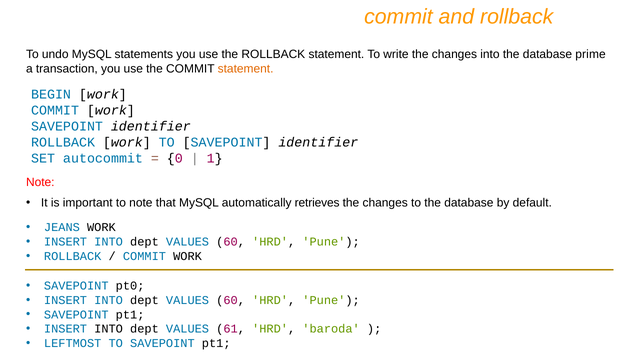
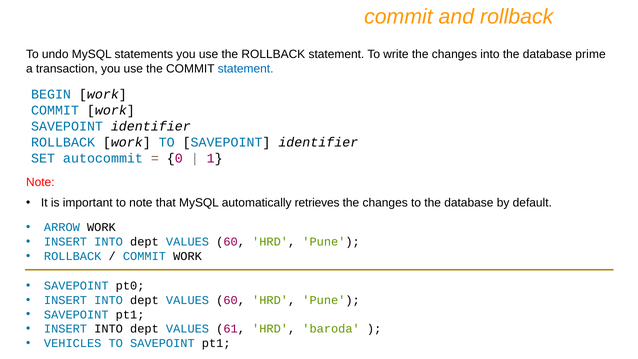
statement colour: orange -> blue (246, 69)
JEANS: JEANS -> ARROW (62, 227)
LEFTMOST: LEFTMOST -> VEHICLES (73, 343)
